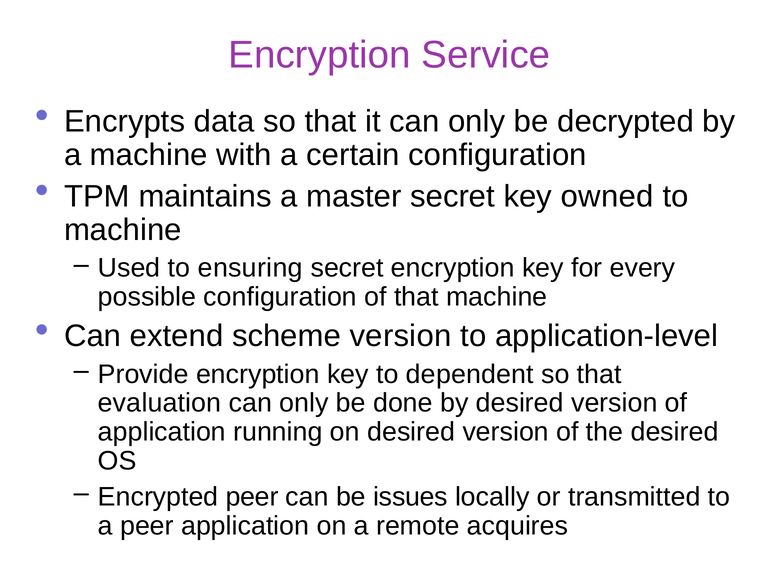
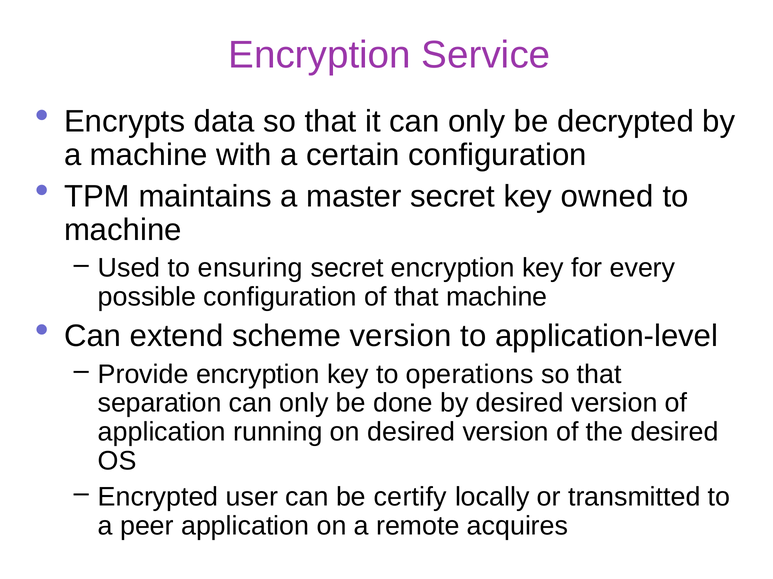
dependent: dependent -> operations (470, 375)
evaluation: evaluation -> separation (160, 404)
Encrypted peer: peer -> user (252, 497)
issues: issues -> certify (410, 497)
